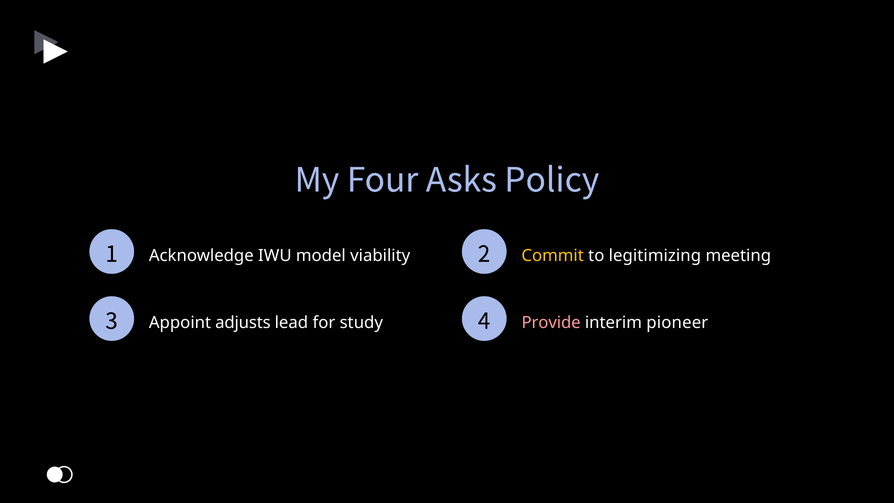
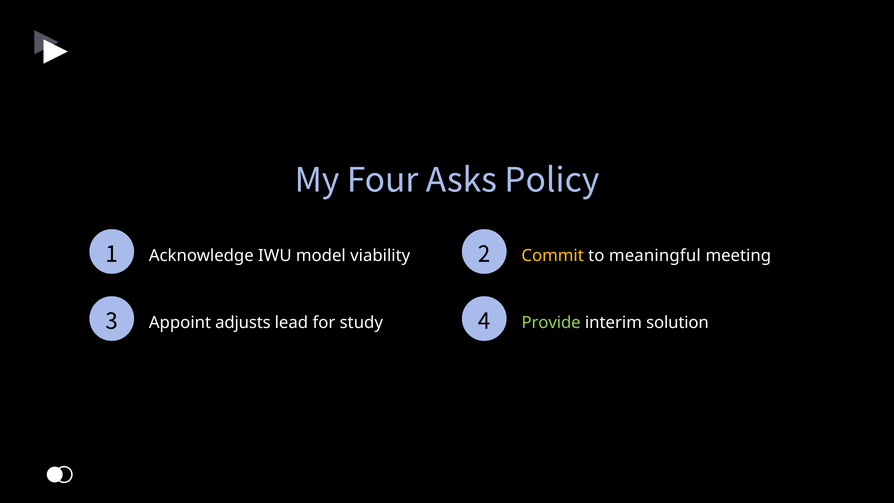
legitimizing: legitimizing -> meaningful (655, 256)
Provide colour: pink -> light green (551, 323)
pioneer: pioneer -> solution (677, 323)
